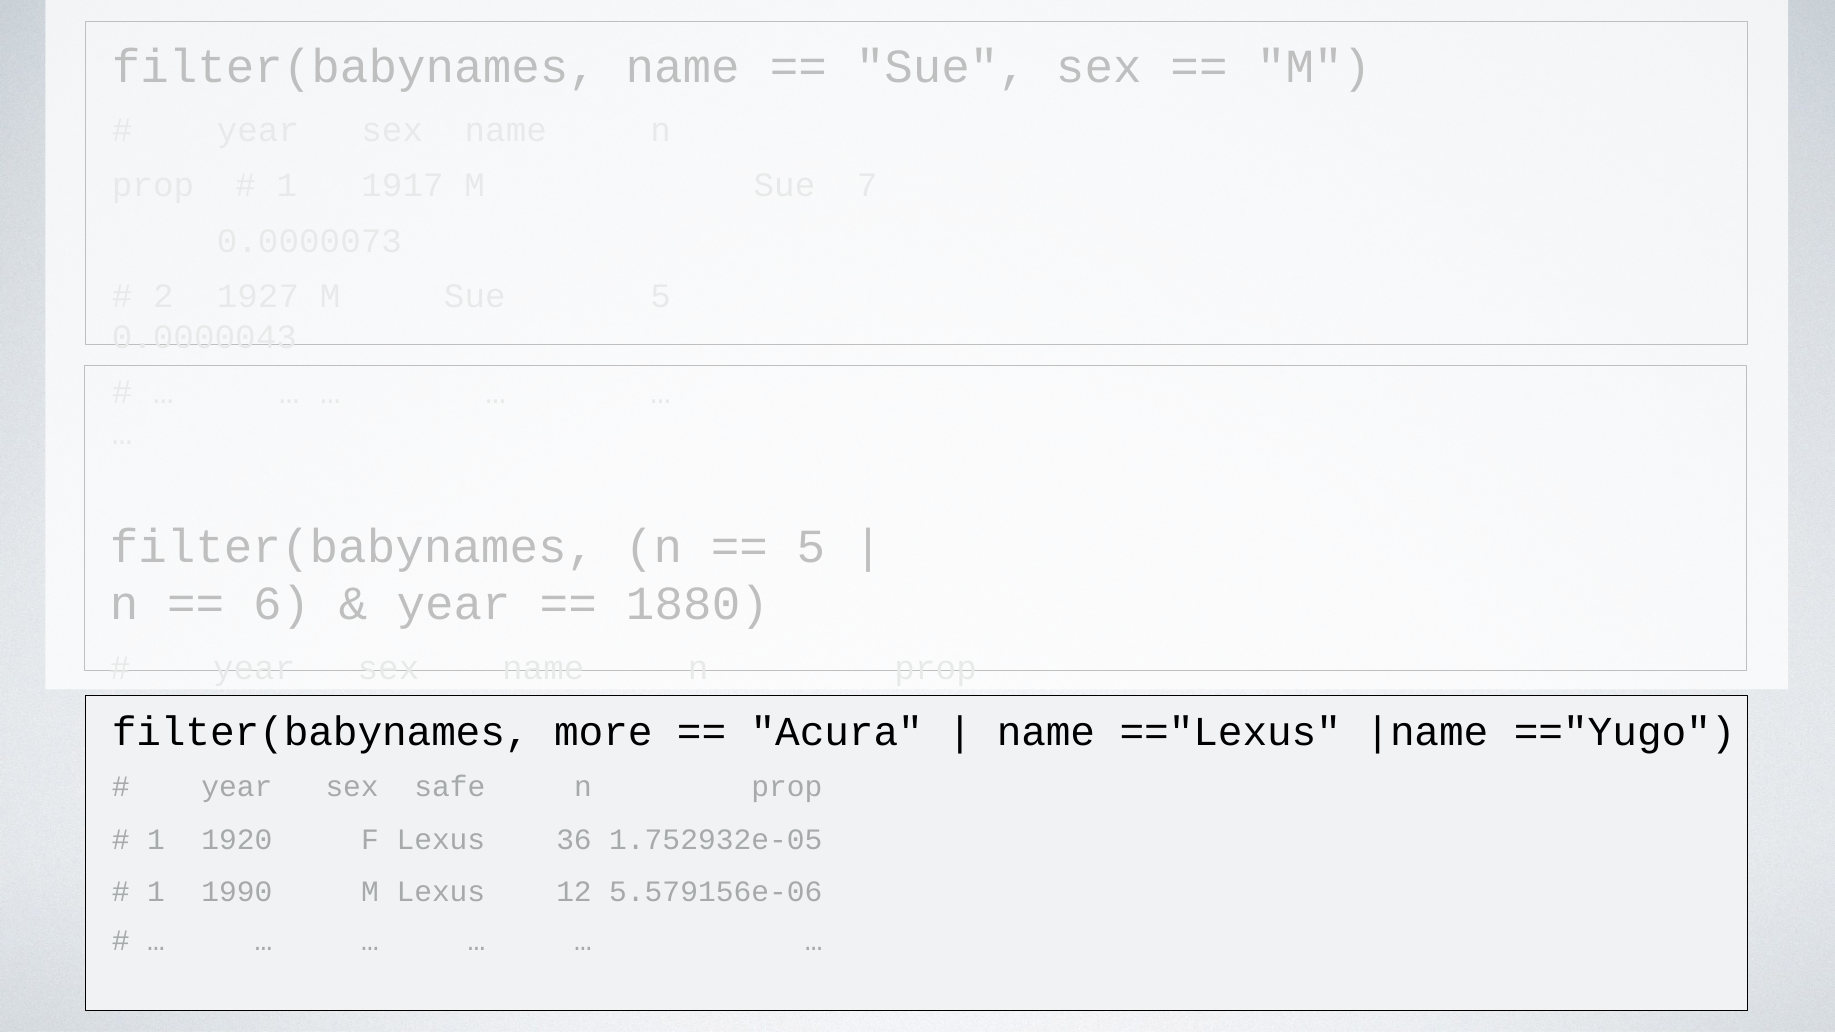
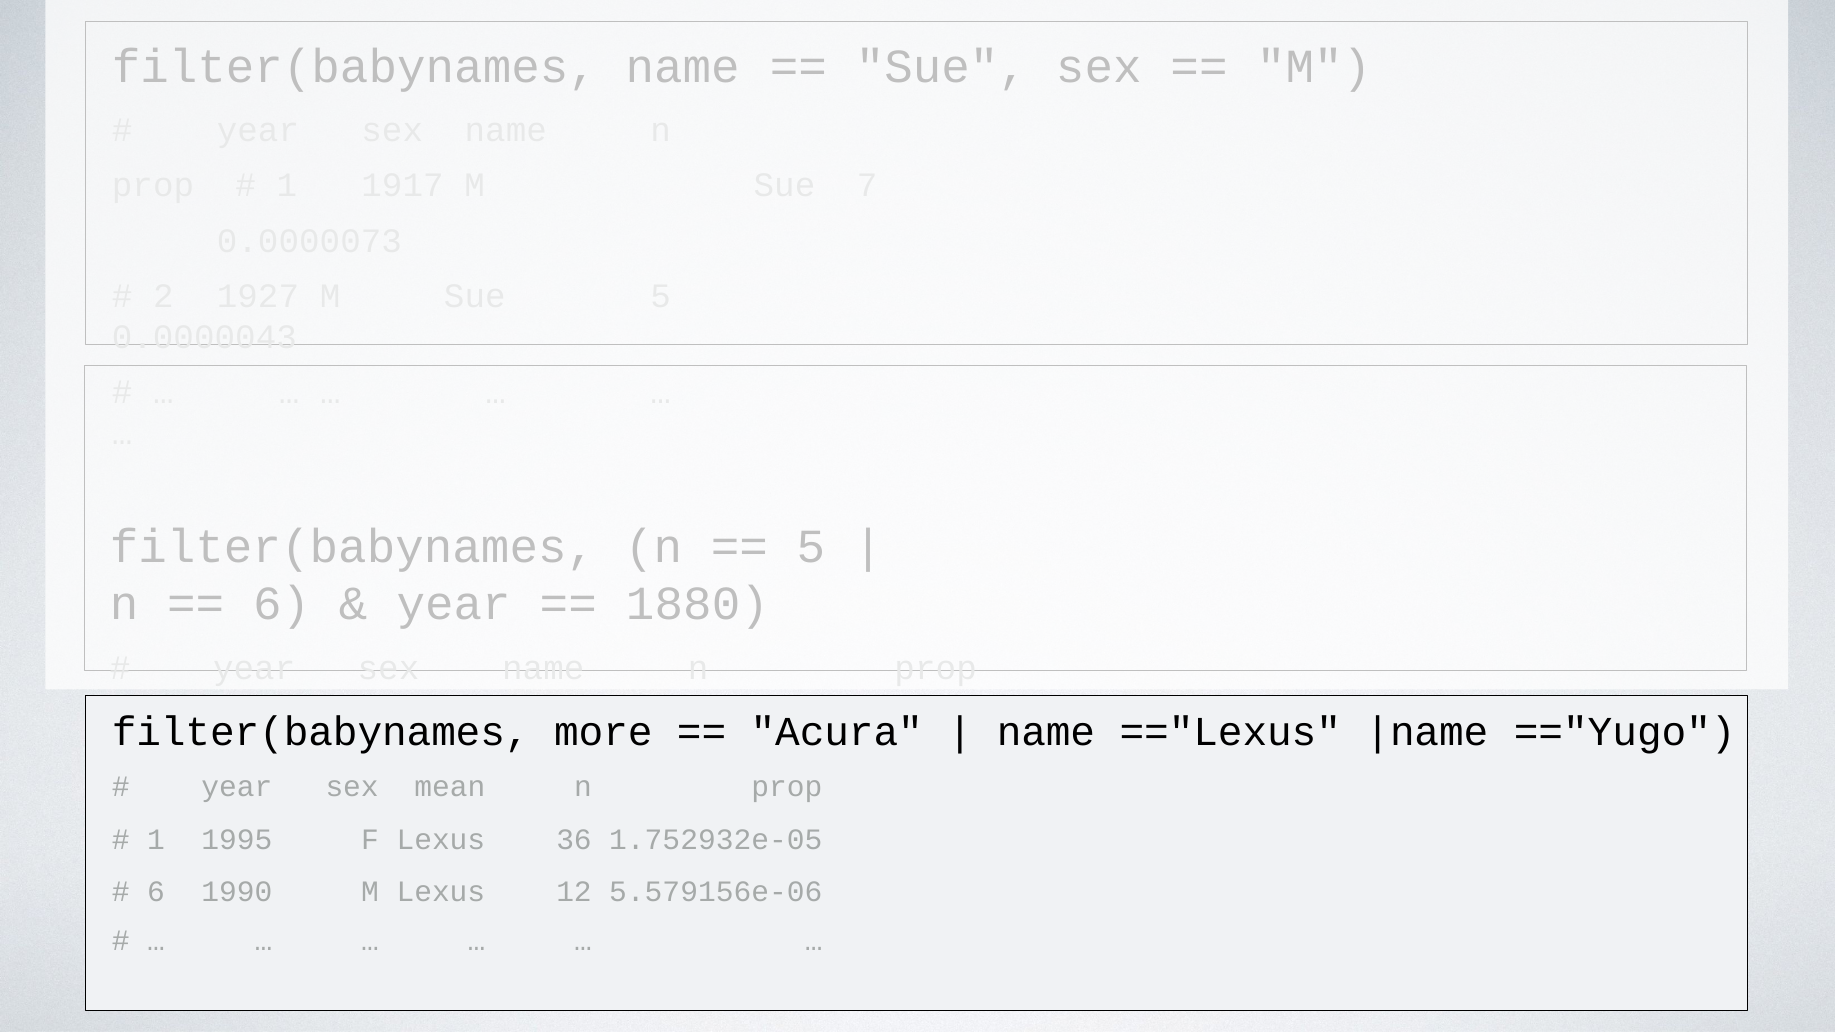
safe: safe -> mean (450, 787)
1920: 1920 -> 1995 (237, 840)
1: 1 -> 6 (156, 892)
